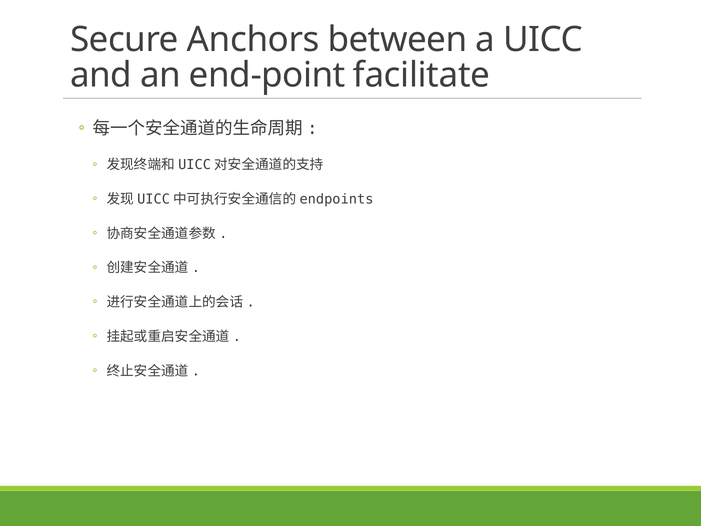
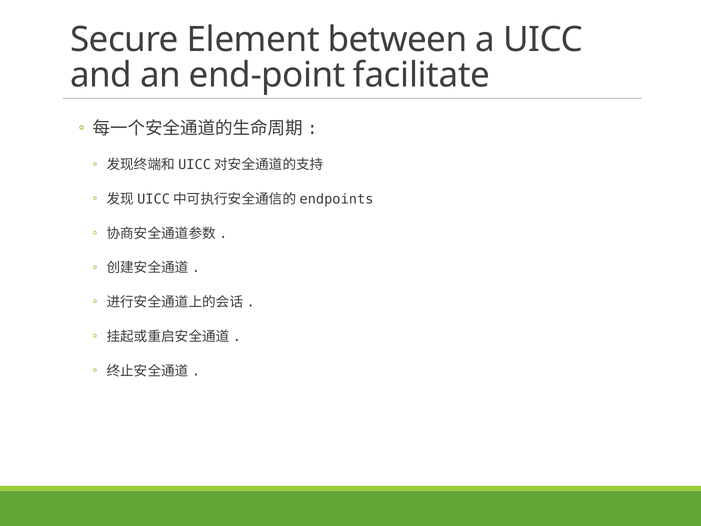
Anchors: Anchors -> Element (253, 40)
